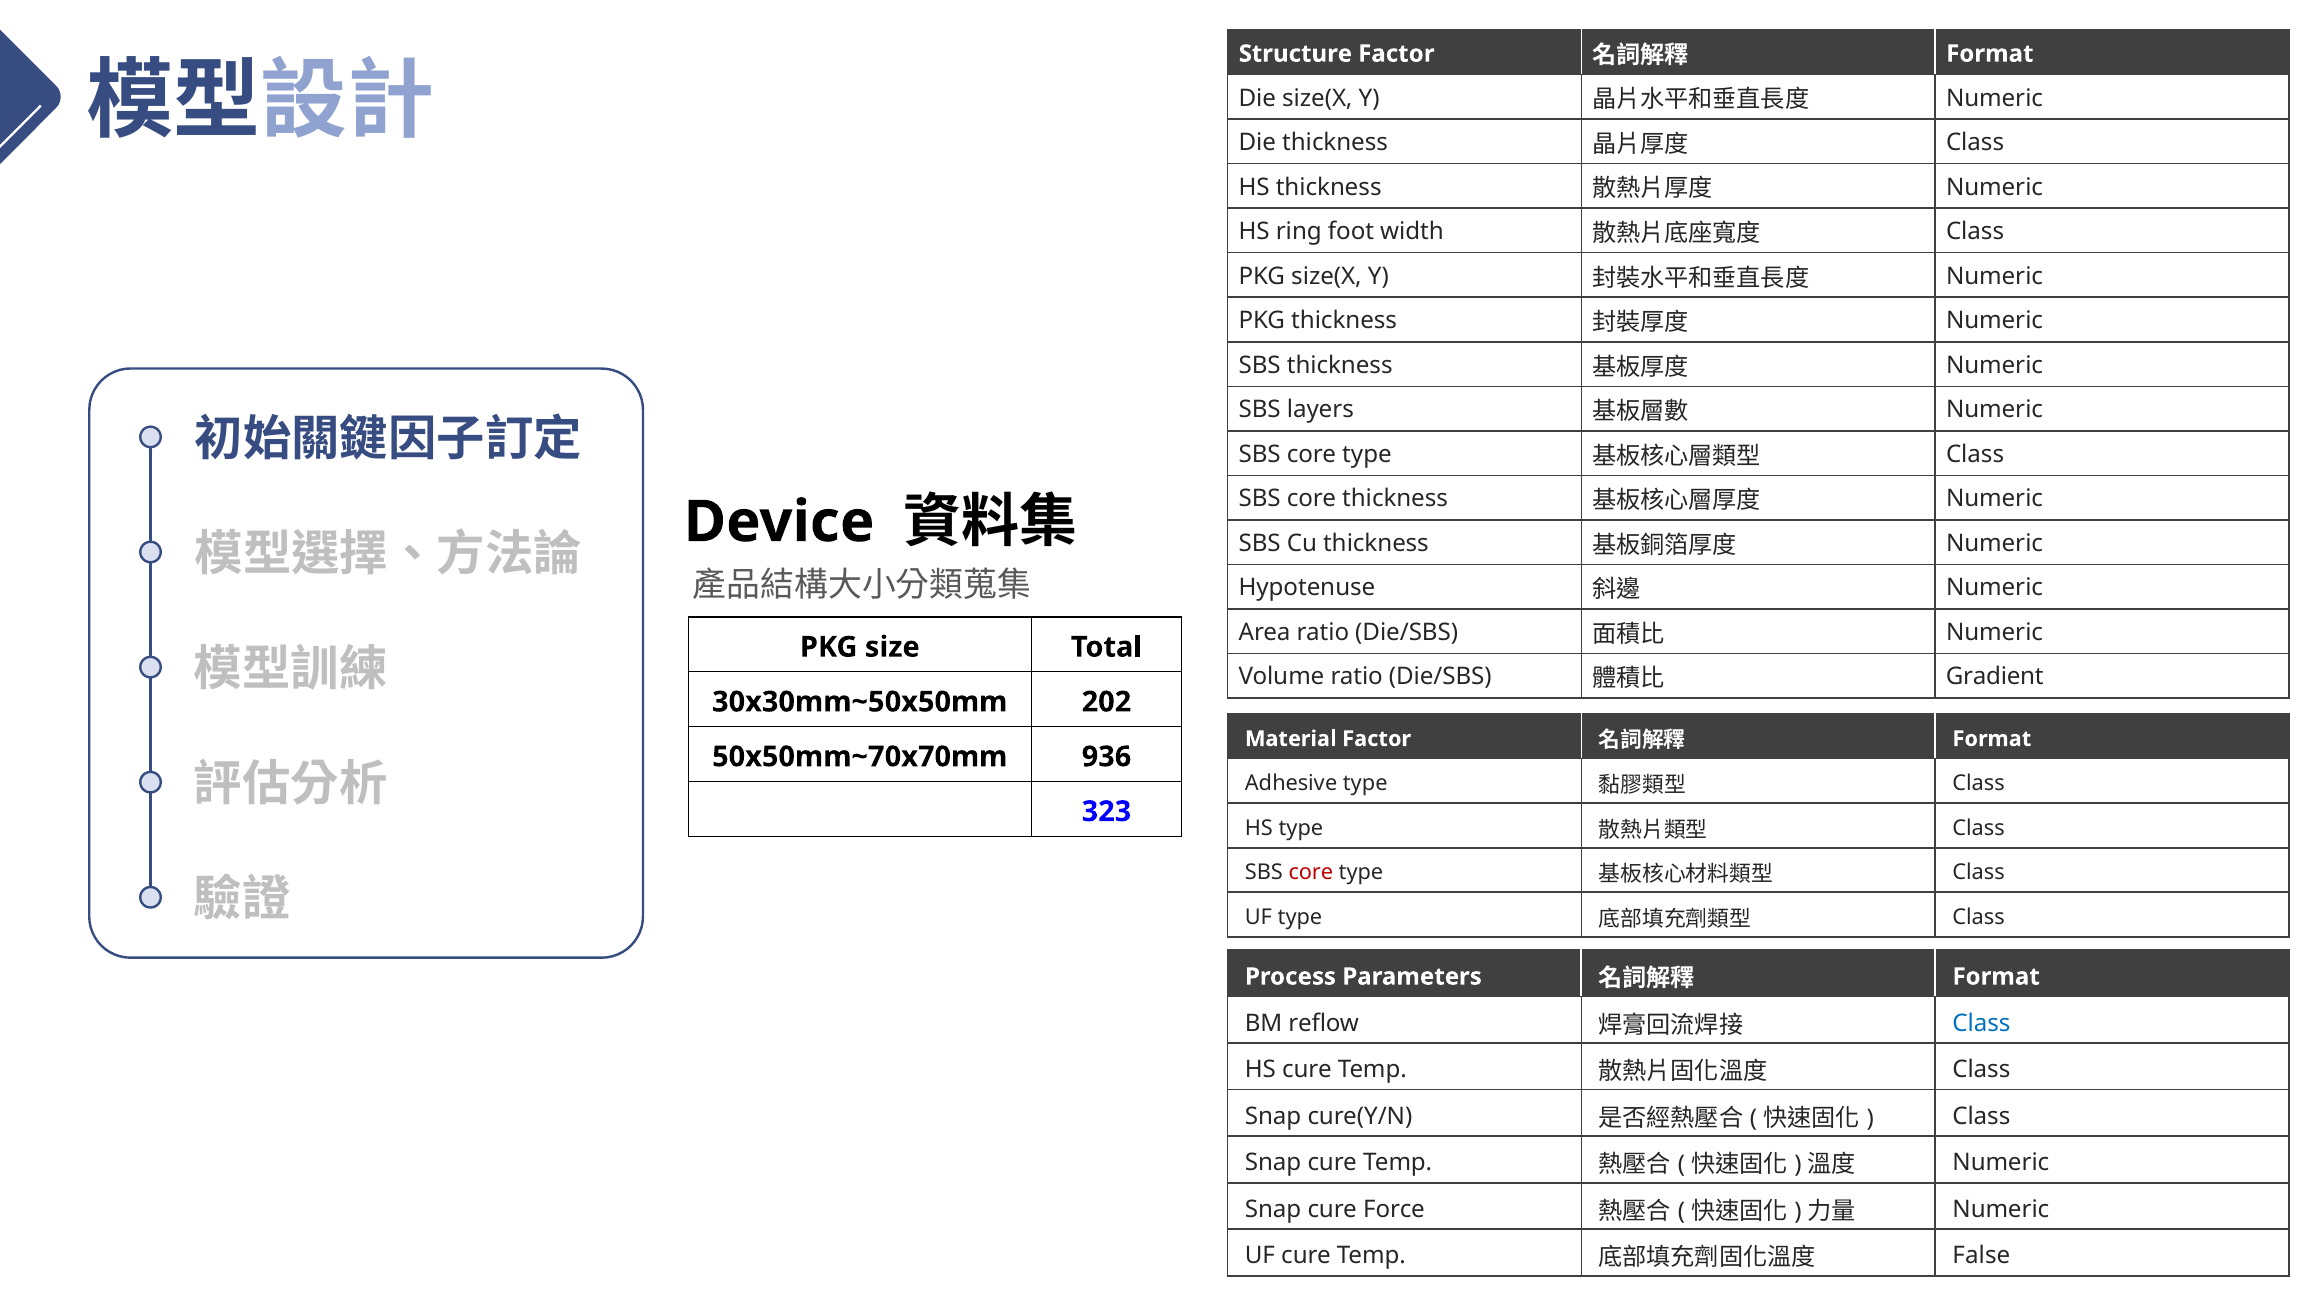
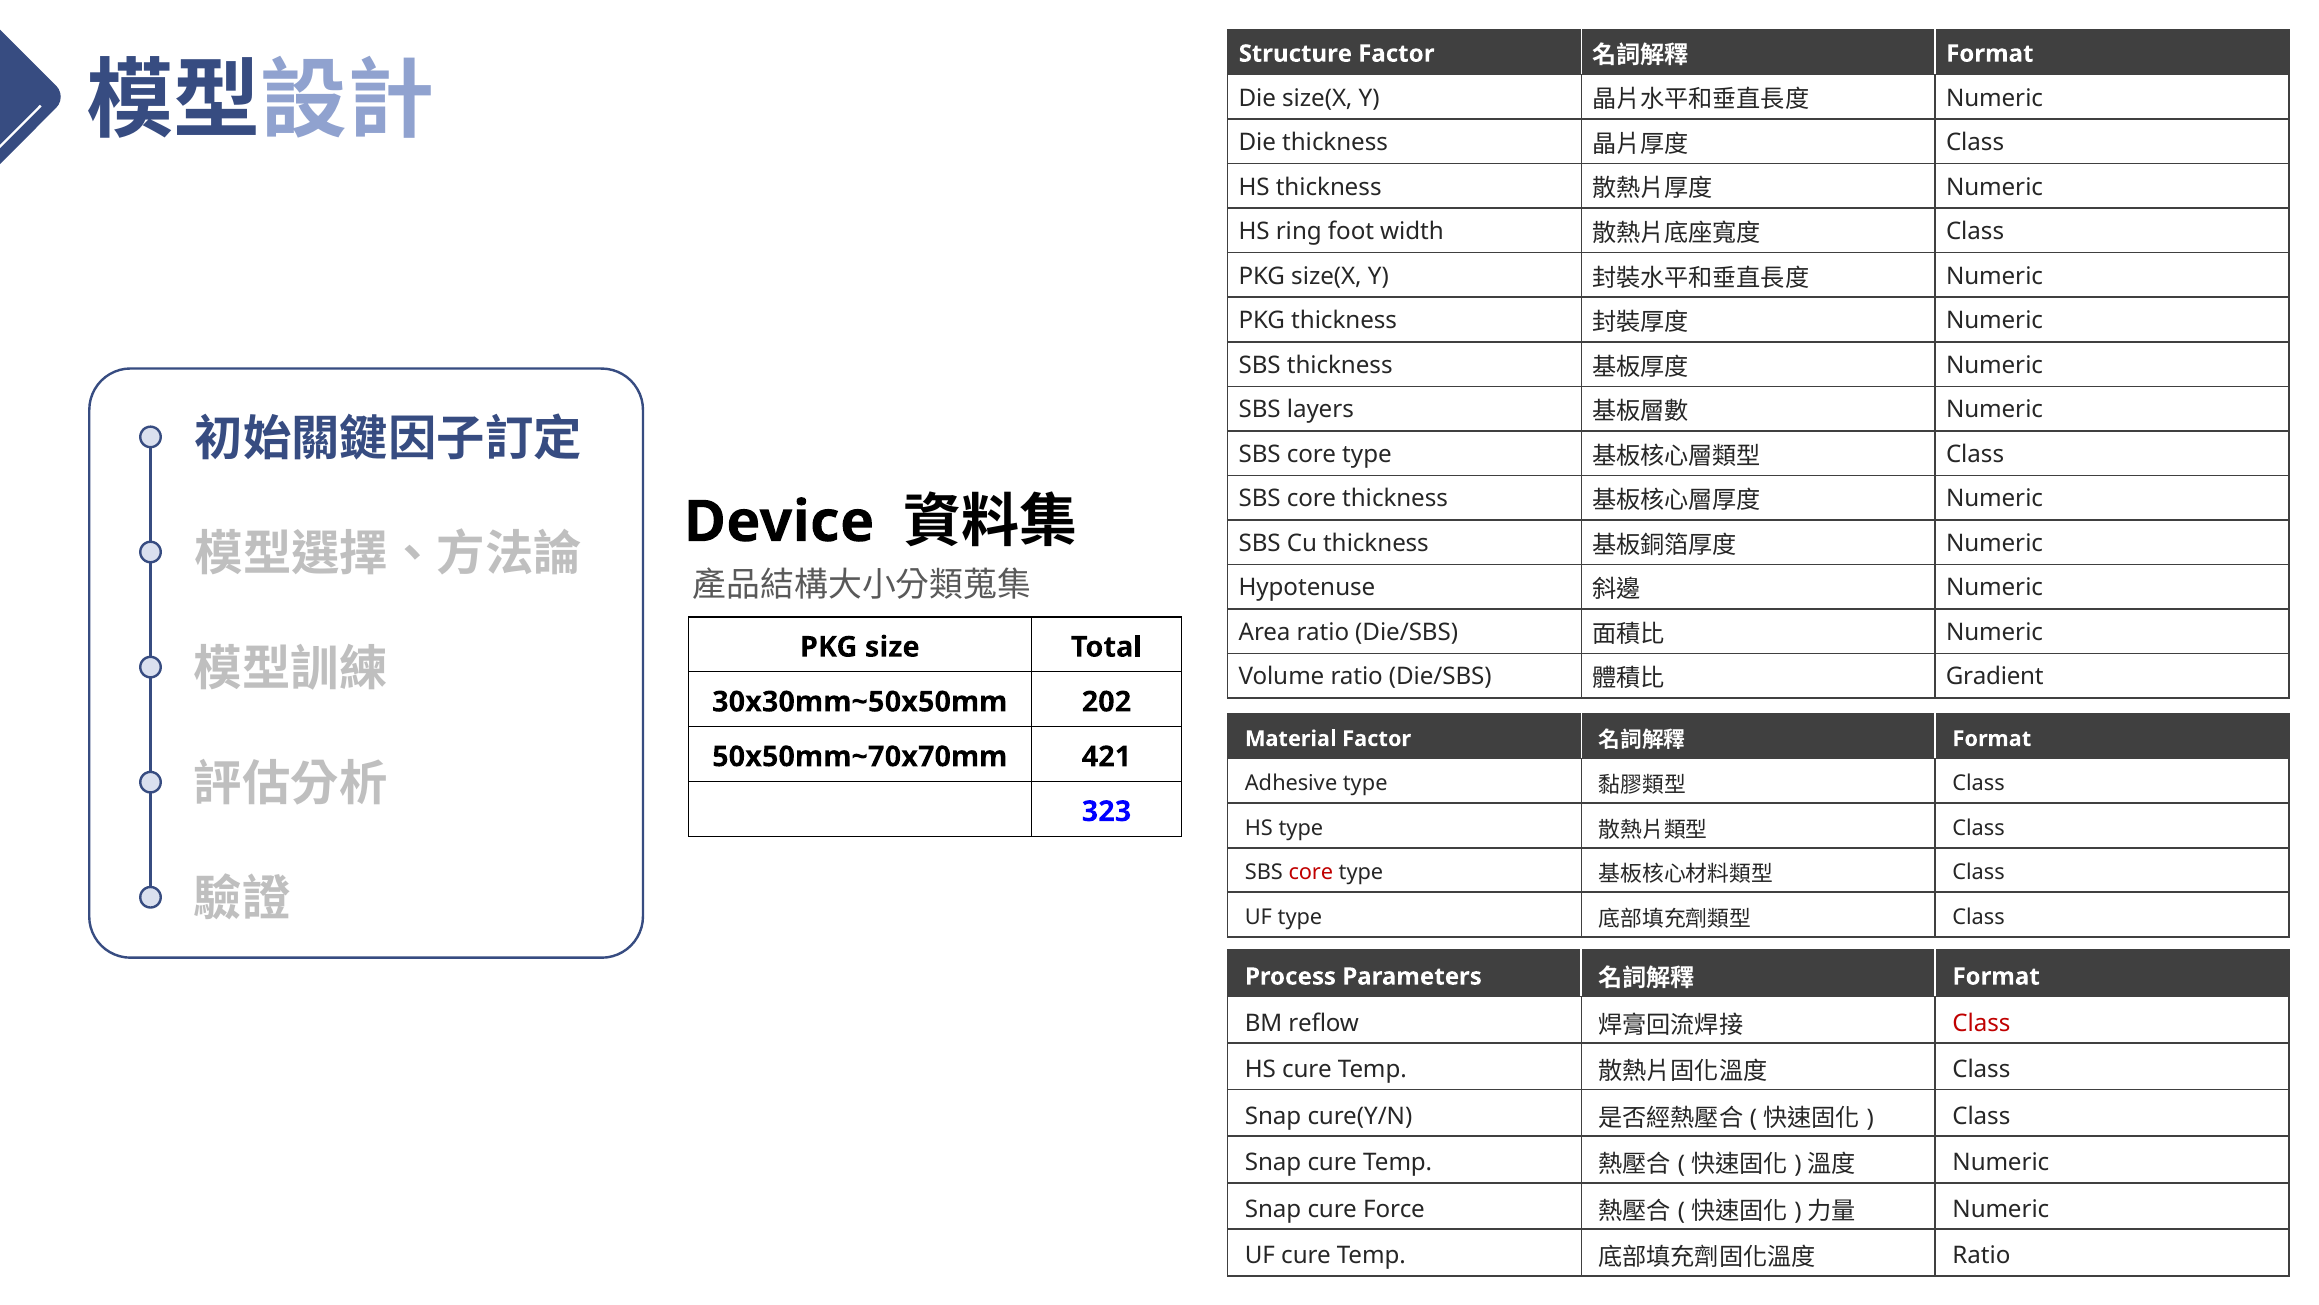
936: 936 -> 421 (1107, 756)
Class colour: blue -> red (1981, 1023)
False: False -> Ratio (1981, 1255)
